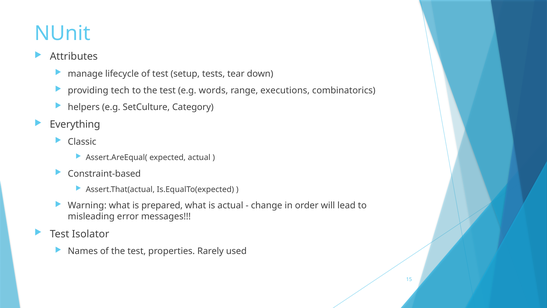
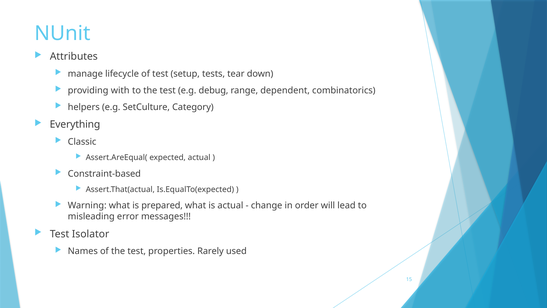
tech: tech -> with (120, 90)
words: words -> debug (214, 90)
executions: executions -> dependent (285, 90)
